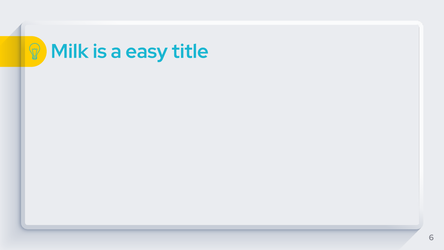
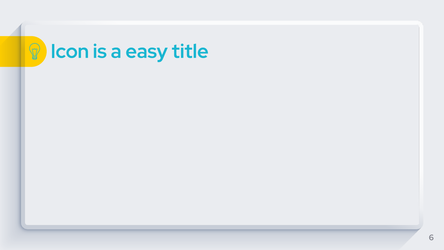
Milk: Milk -> Icon (70, 51)
